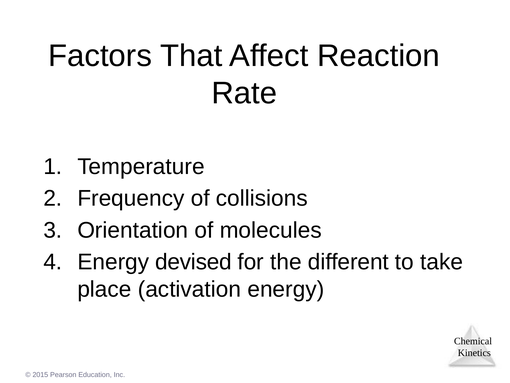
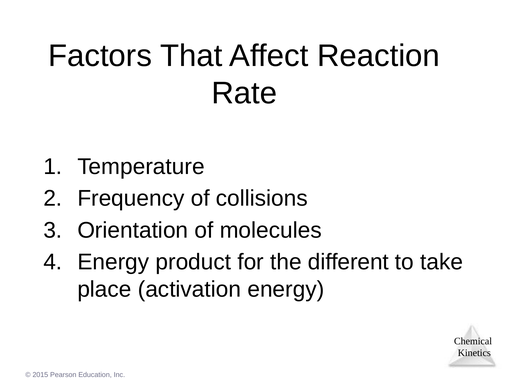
devised: devised -> product (193, 262)
